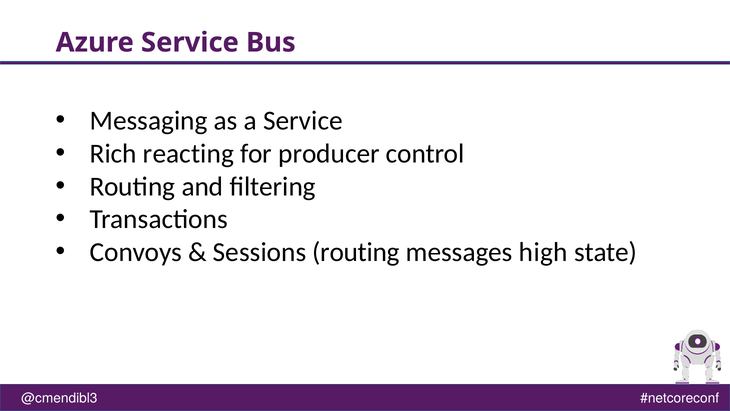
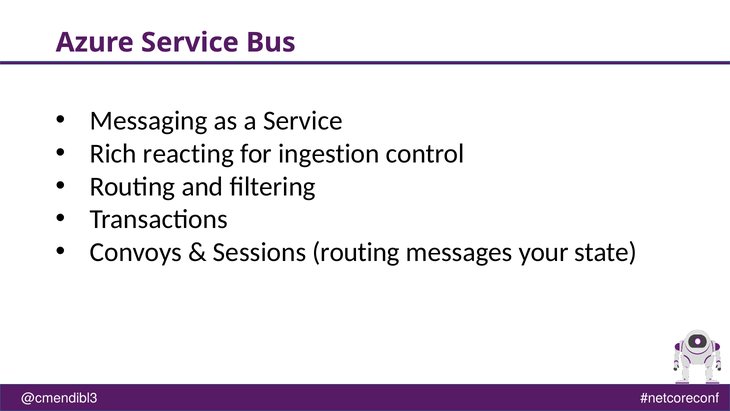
producer: producer -> ingestion (329, 153)
high: high -> your (544, 252)
